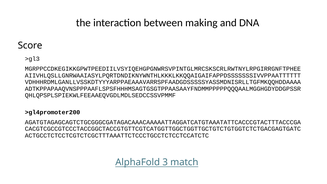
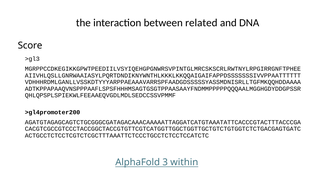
making: making -> related (201, 23)
match: match -> within (184, 162)
